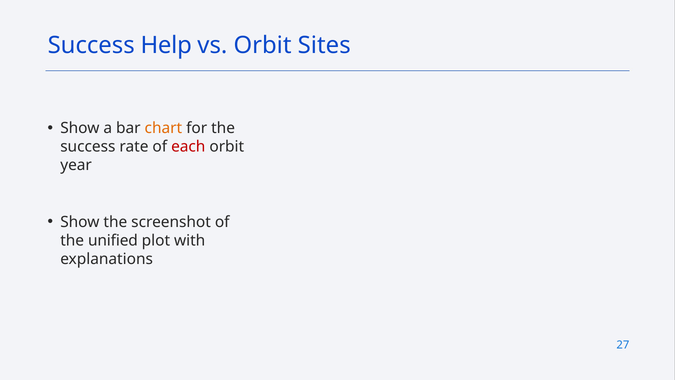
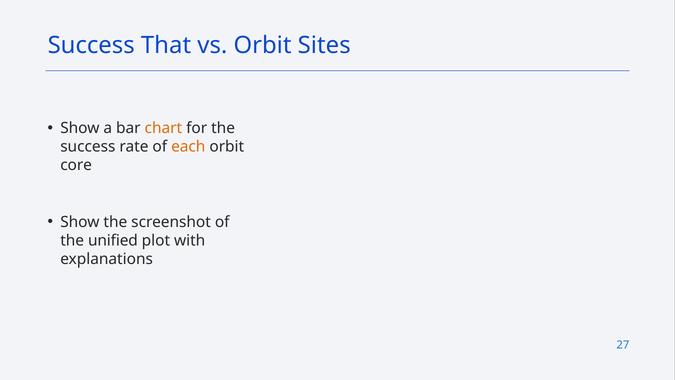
Help: Help -> That (166, 45)
each colour: red -> orange (188, 147)
year: year -> core (76, 165)
